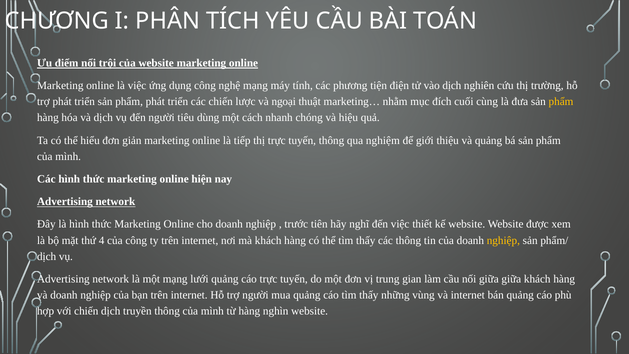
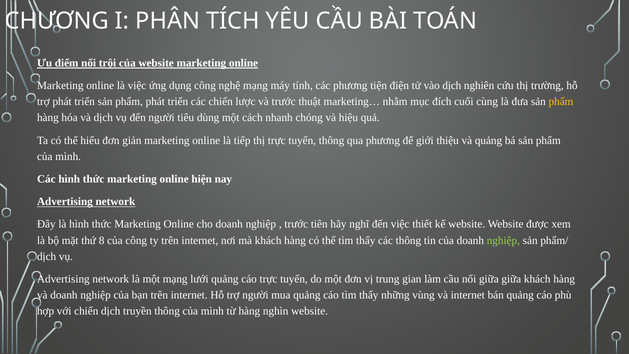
và ngoại: ngoại -> trước (284, 102)
qua nghiệm: nghiệm -> phương (383, 140)
4: 4 -> 8 (102, 240)
nghiệp colour: yellow -> light green (503, 240)
